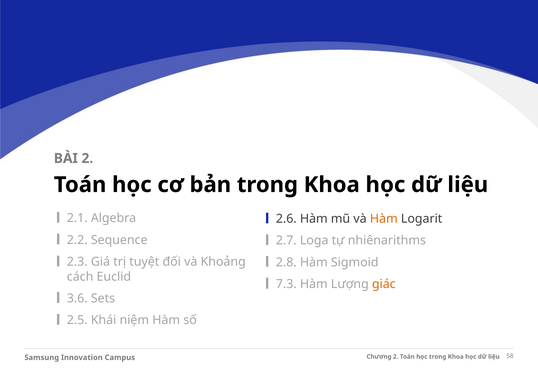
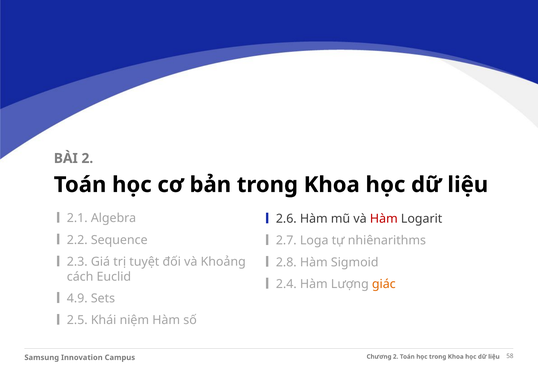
Hàm colour: orange -> red (384, 219)
7.3: 7.3 -> 2.4 (286, 285)
3.6: 3.6 -> 4.9 (77, 299)
